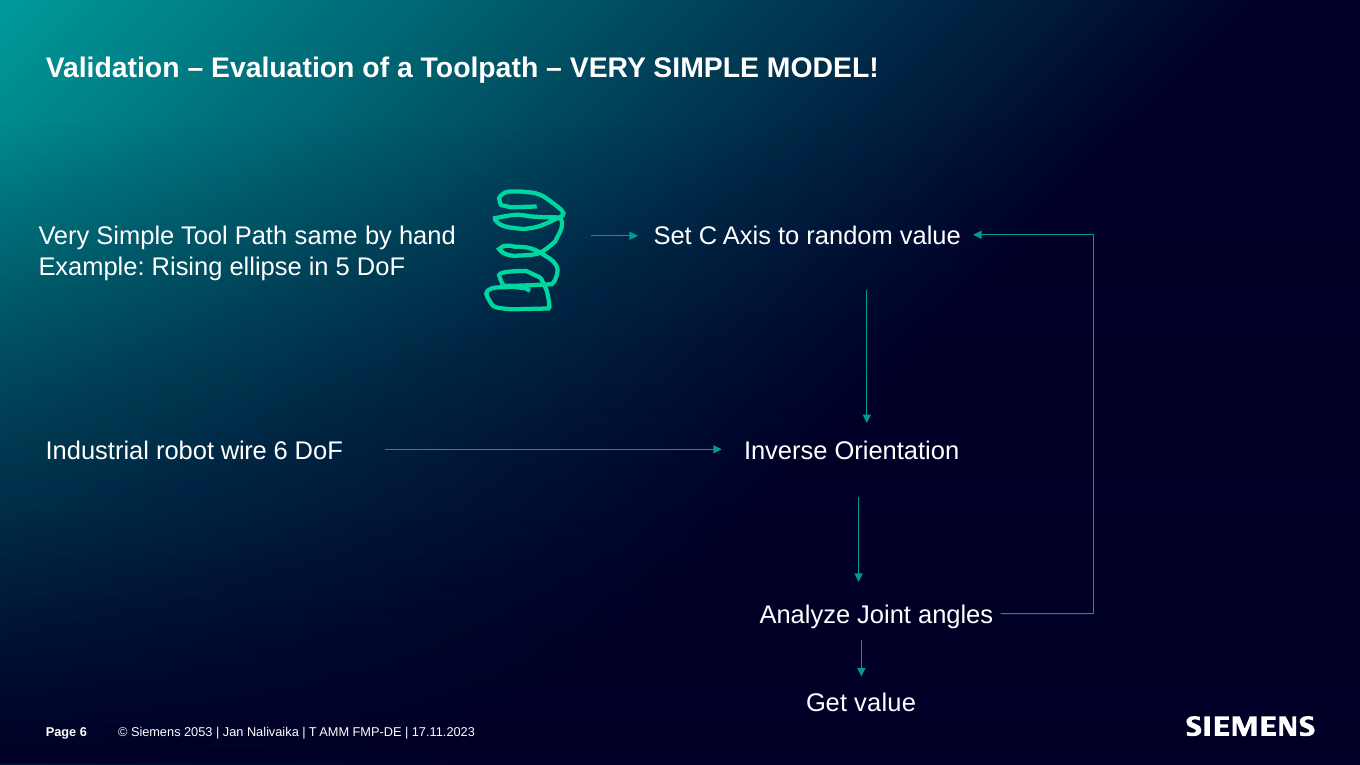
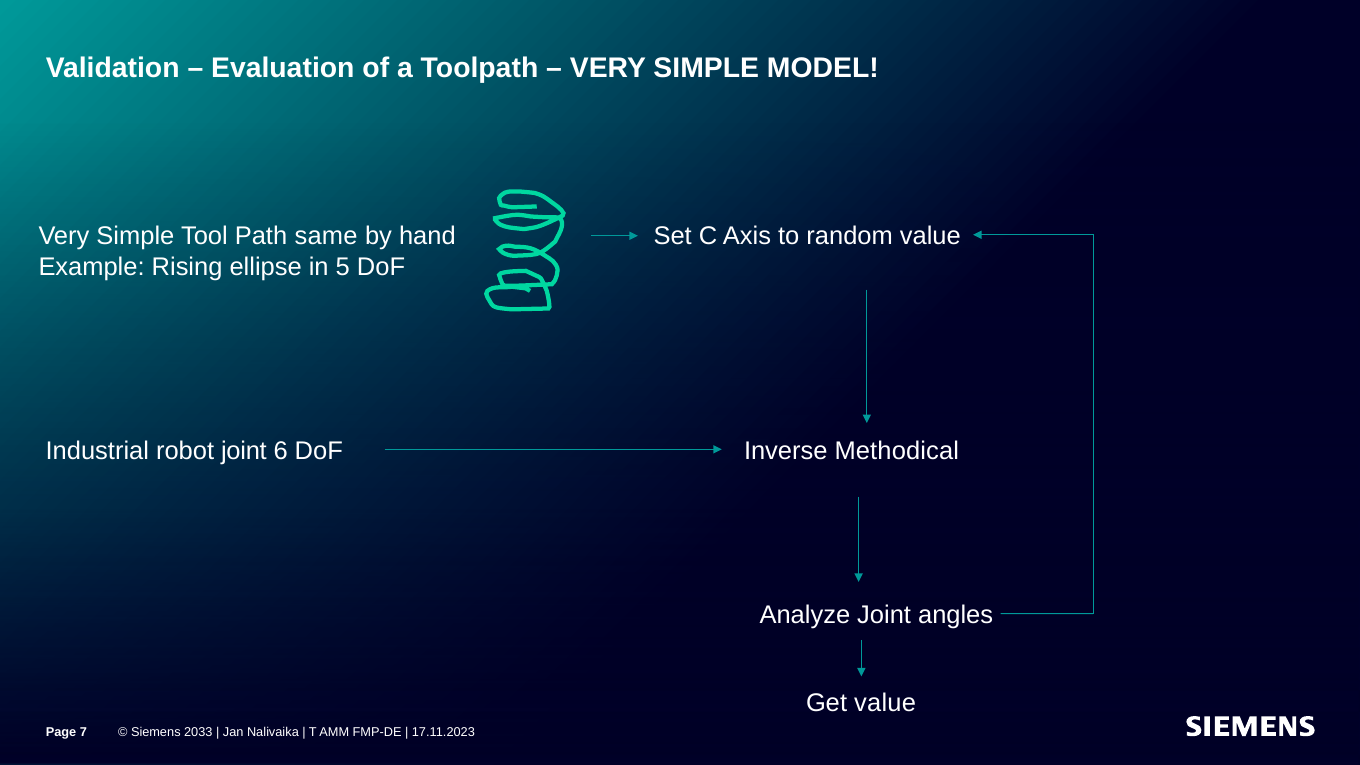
robot wire: wire -> joint (244, 451)
Orientation: Orientation -> Methodical (897, 451)
Page 6: 6 -> 7 (83, 732)
2053: 2053 -> 2033 (198, 732)
